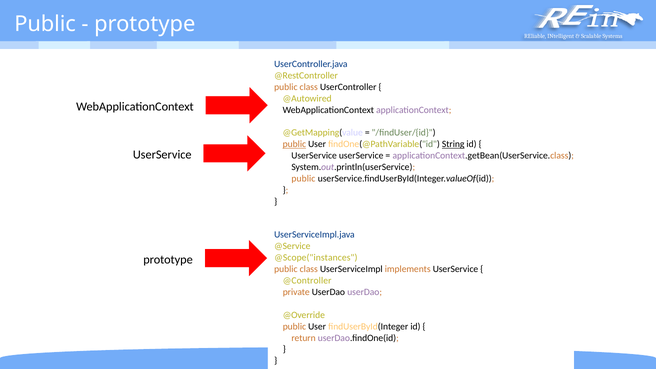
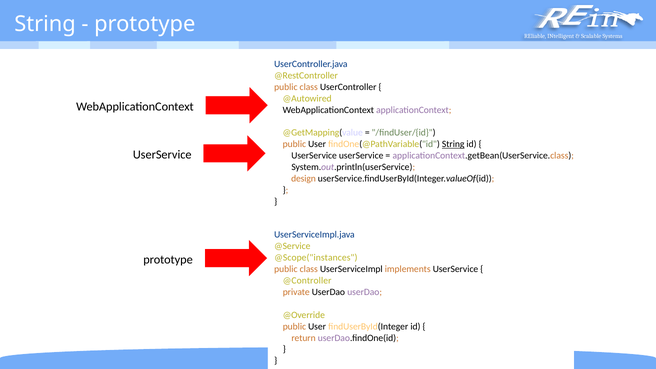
Public: Public -> String (45, 24)
public underline: present -> none (294, 144)
public: public -> design (303, 179)
